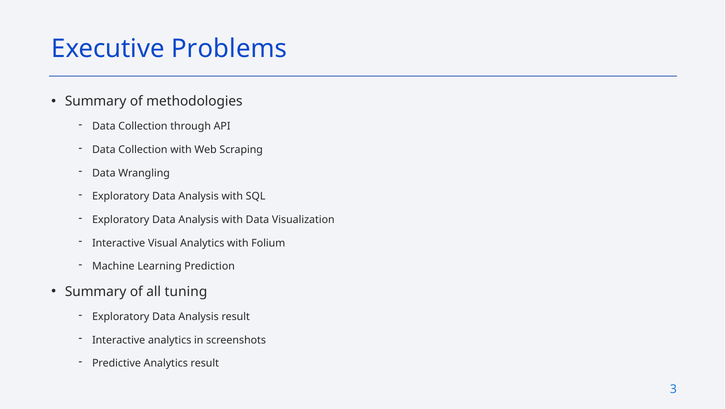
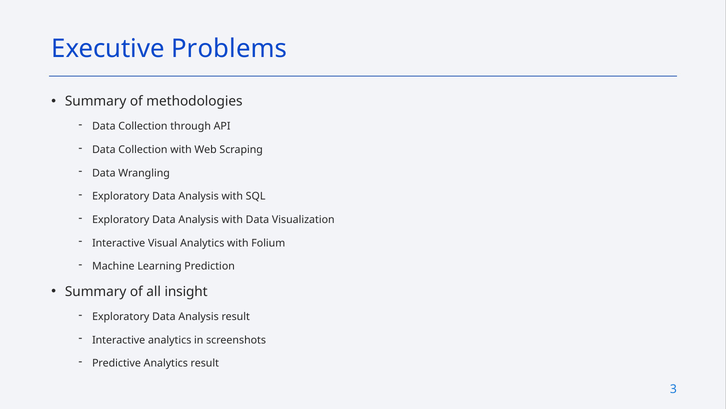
tuning: tuning -> insight (186, 291)
